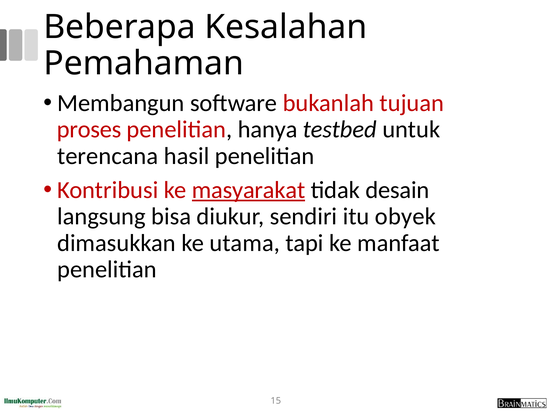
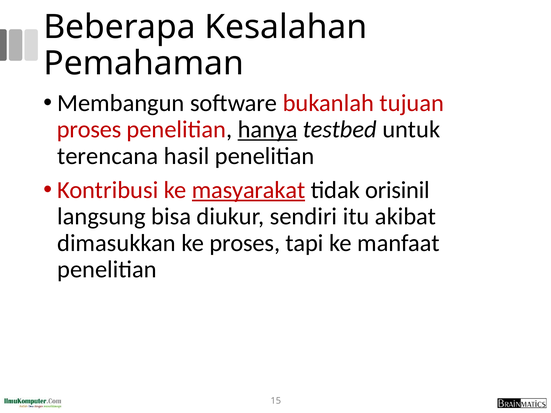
hanya underline: none -> present (268, 130)
desain: desain -> orisinil (397, 190)
obyek: obyek -> akibat (406, 217)
ke utama: utama -> proses (245, 243)
